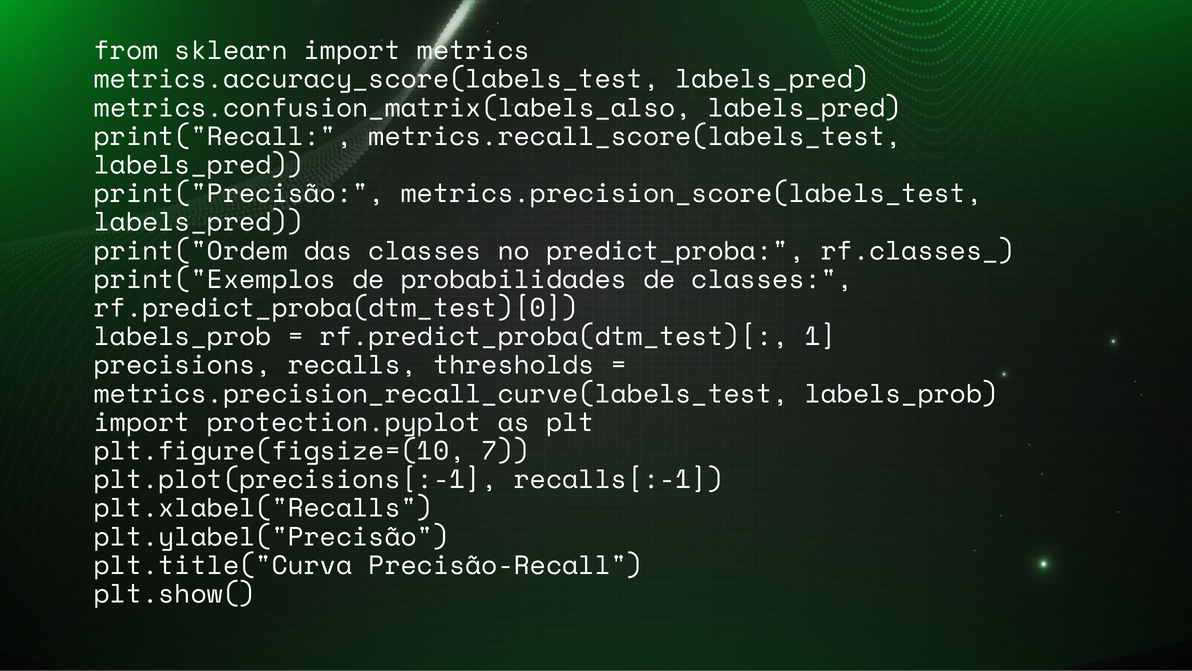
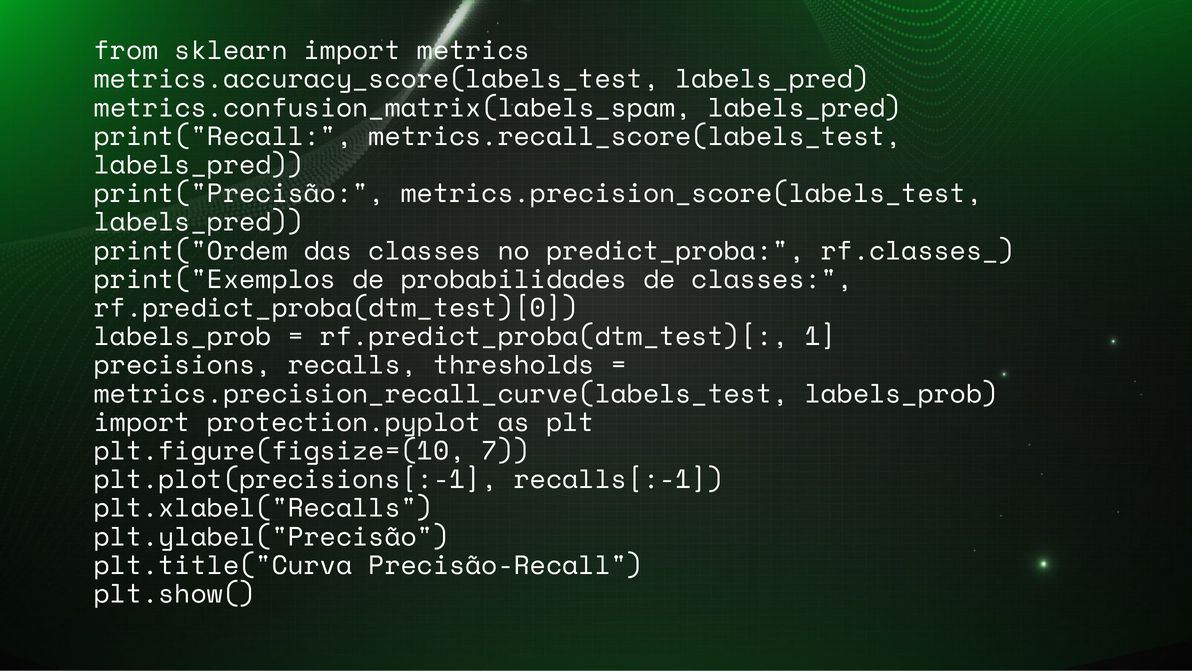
metrics.confusion_matrix(labels_also: metrics.confusion_matrix(labels_also -> metrics.confusion_matrix(labels_spam (393, 108)
